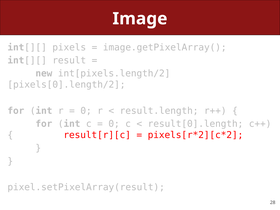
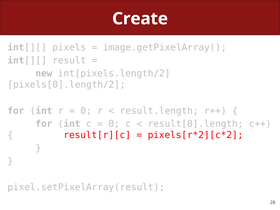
Image: Image -> Create (140, 19)
